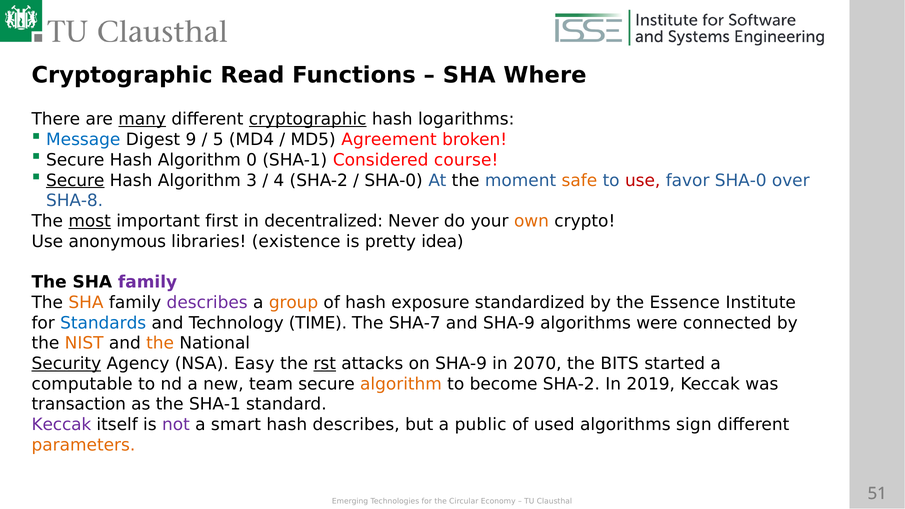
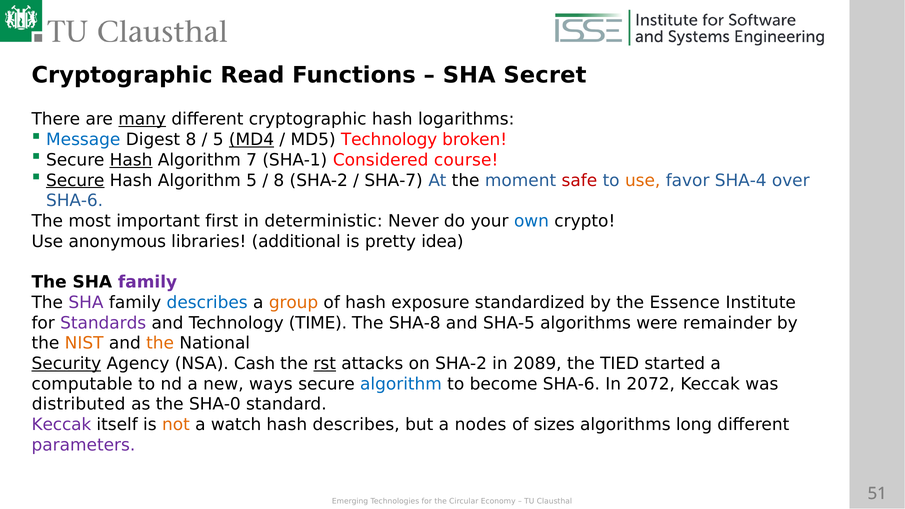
Where: Where -> Secret (545, 75)
cryptographic underline: present -> none (308, 119)
Digest 9: 9 -> 8 (191, 140)
MD4 underline: none -> present (252, 140)
MD5 Agreement: Agreement -> Technology (389, 140)
Hash underline: none -> present (131, 160)
0: 0 -> 7 (252, 160)
Algorithm 3: 3 -> 5 (252, 180)
4: 4 -> 8 (279, 180)
SHA-0: SHA-0 -> SHA-7 (394, 180)
safe colour: orange -> red (579, 180)
use colour: red -> orange (643, 180)
favor SHA-0: SHA-0 -> SHA-4 (741, 180)
SHA-8: SHA-8 -> SHA-6 (75, 201)
most underline: present -> none (90, 221)
decentralized: decentralized -> deterministic (323, 221)
own colour: orange -> blue (531, 221)
existence: existence -> additional (296, 242)
SHA colour: orange -> purple (86, 303)
describes colour: purple -> blue (207, 303)
Standards colour: blue -> purple (103, 323)
SHA-7: SHA-7 -> SHA-8 (415, 323)
and SHA-9: SHA-9 -> SHA-5 (509, 323)
connected: connected -> remainder (727, 323)
Easy: Easy -> Cash (255, 364)
on SHA-9: SHA-9 -> SHA-2 (461, 364)
2070: 2070 -> 2089 (537, 364)
BITS: BITS -> TIED (620, 364)
team: team -> ways (271, 384)
algorithm colour: orange -> blue (401, 384)
become SHA-2: SHA-2 -> SHA-6 (571, 384)
2019: 2019 -> 2072 (651, 384)
transaction: transaction -> distributed (79, 404)
the SHA-1: SHA-1 -> SHA-0 (215, 404)
not colour: purple -> orange (176, 425)
smart: smart -> watch (236, 425)
public: public -> nodes (481, 425)
used: used -> sizes (554, 425)
sign: sign -> long (694, 425)
parameters colour: orange -> purple (83, 445)
